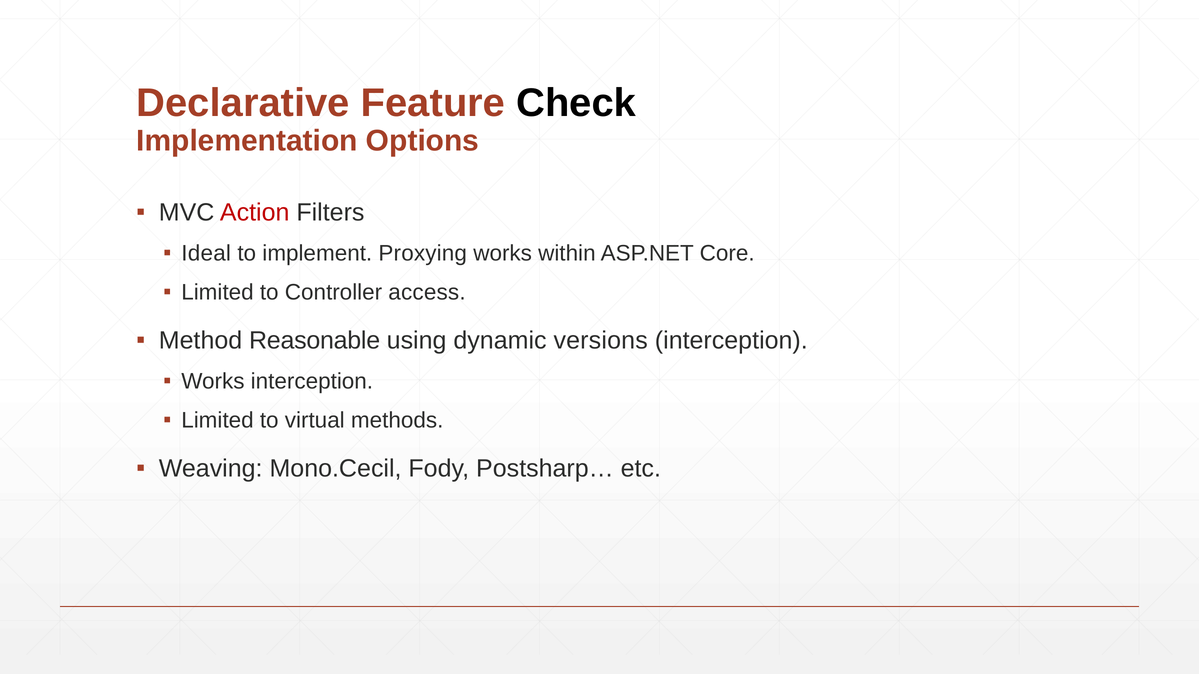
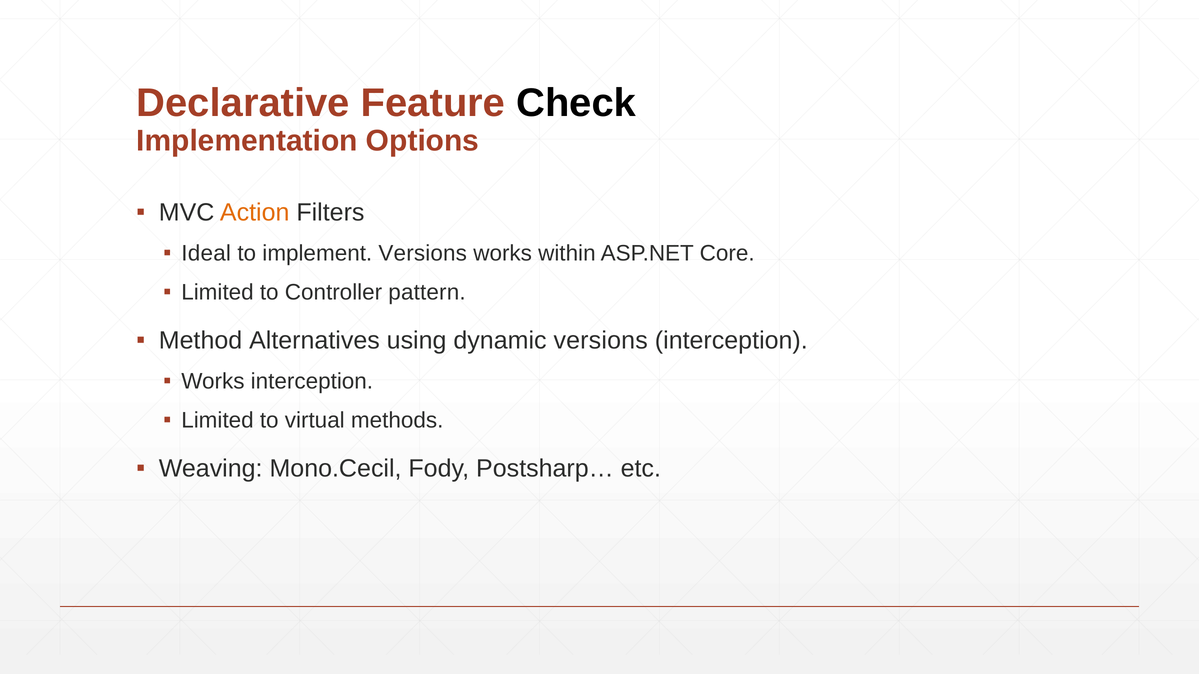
Action colour: red -> orange (255, 213)
implement Proxying: Proxying -> Versions (423, 253)
access: access -> pattern (427, 293)
Reasonable: Reasonable -> Alternatives (314, 341)
